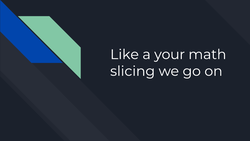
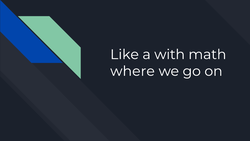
your: your -> with (170, 54)
slicing: slicing -> where (133, 71)
